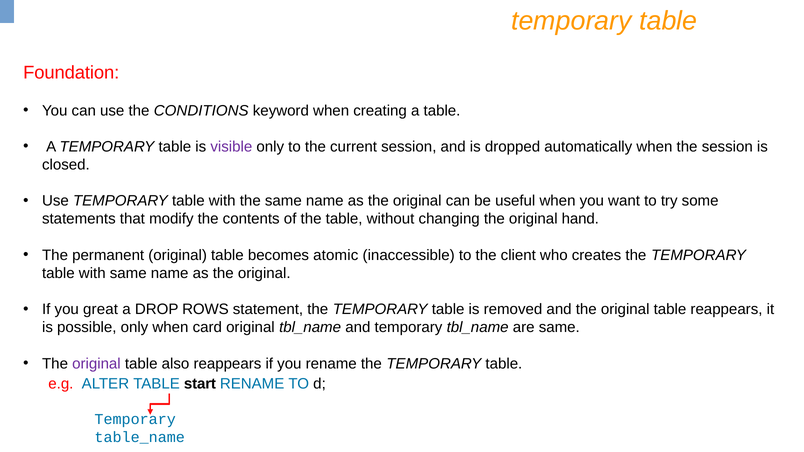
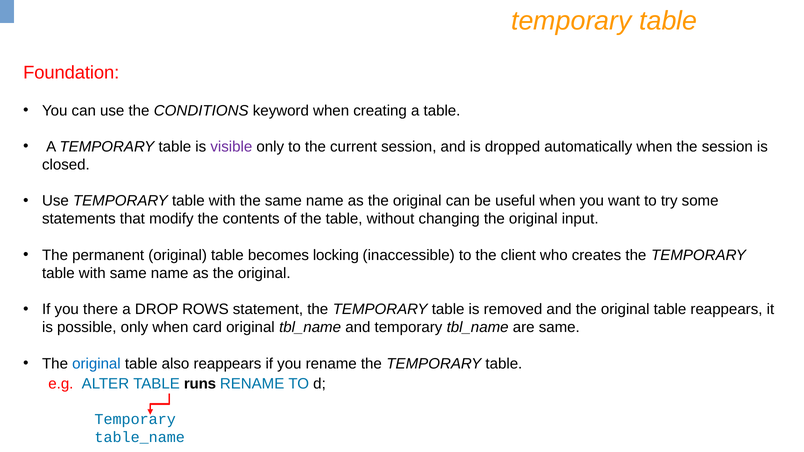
hand: hand -> input (580, 219)
atomic: atomic -> locking (336, 255)
great: great -> there (101, 310)
original colour: purple -> blue (96, 364)
start: start -> runs (200, 384)
